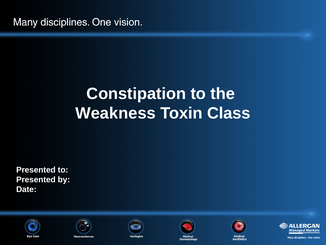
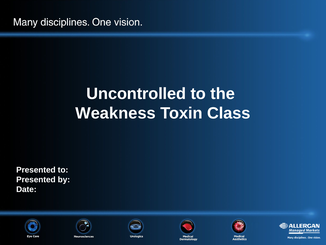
Constipation: Constipation -> Uncontrolled (136, 94)
